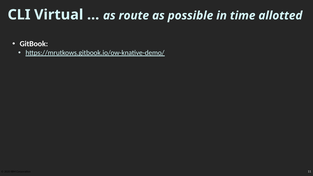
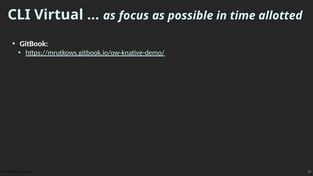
route: route -> focus (134, 16)
